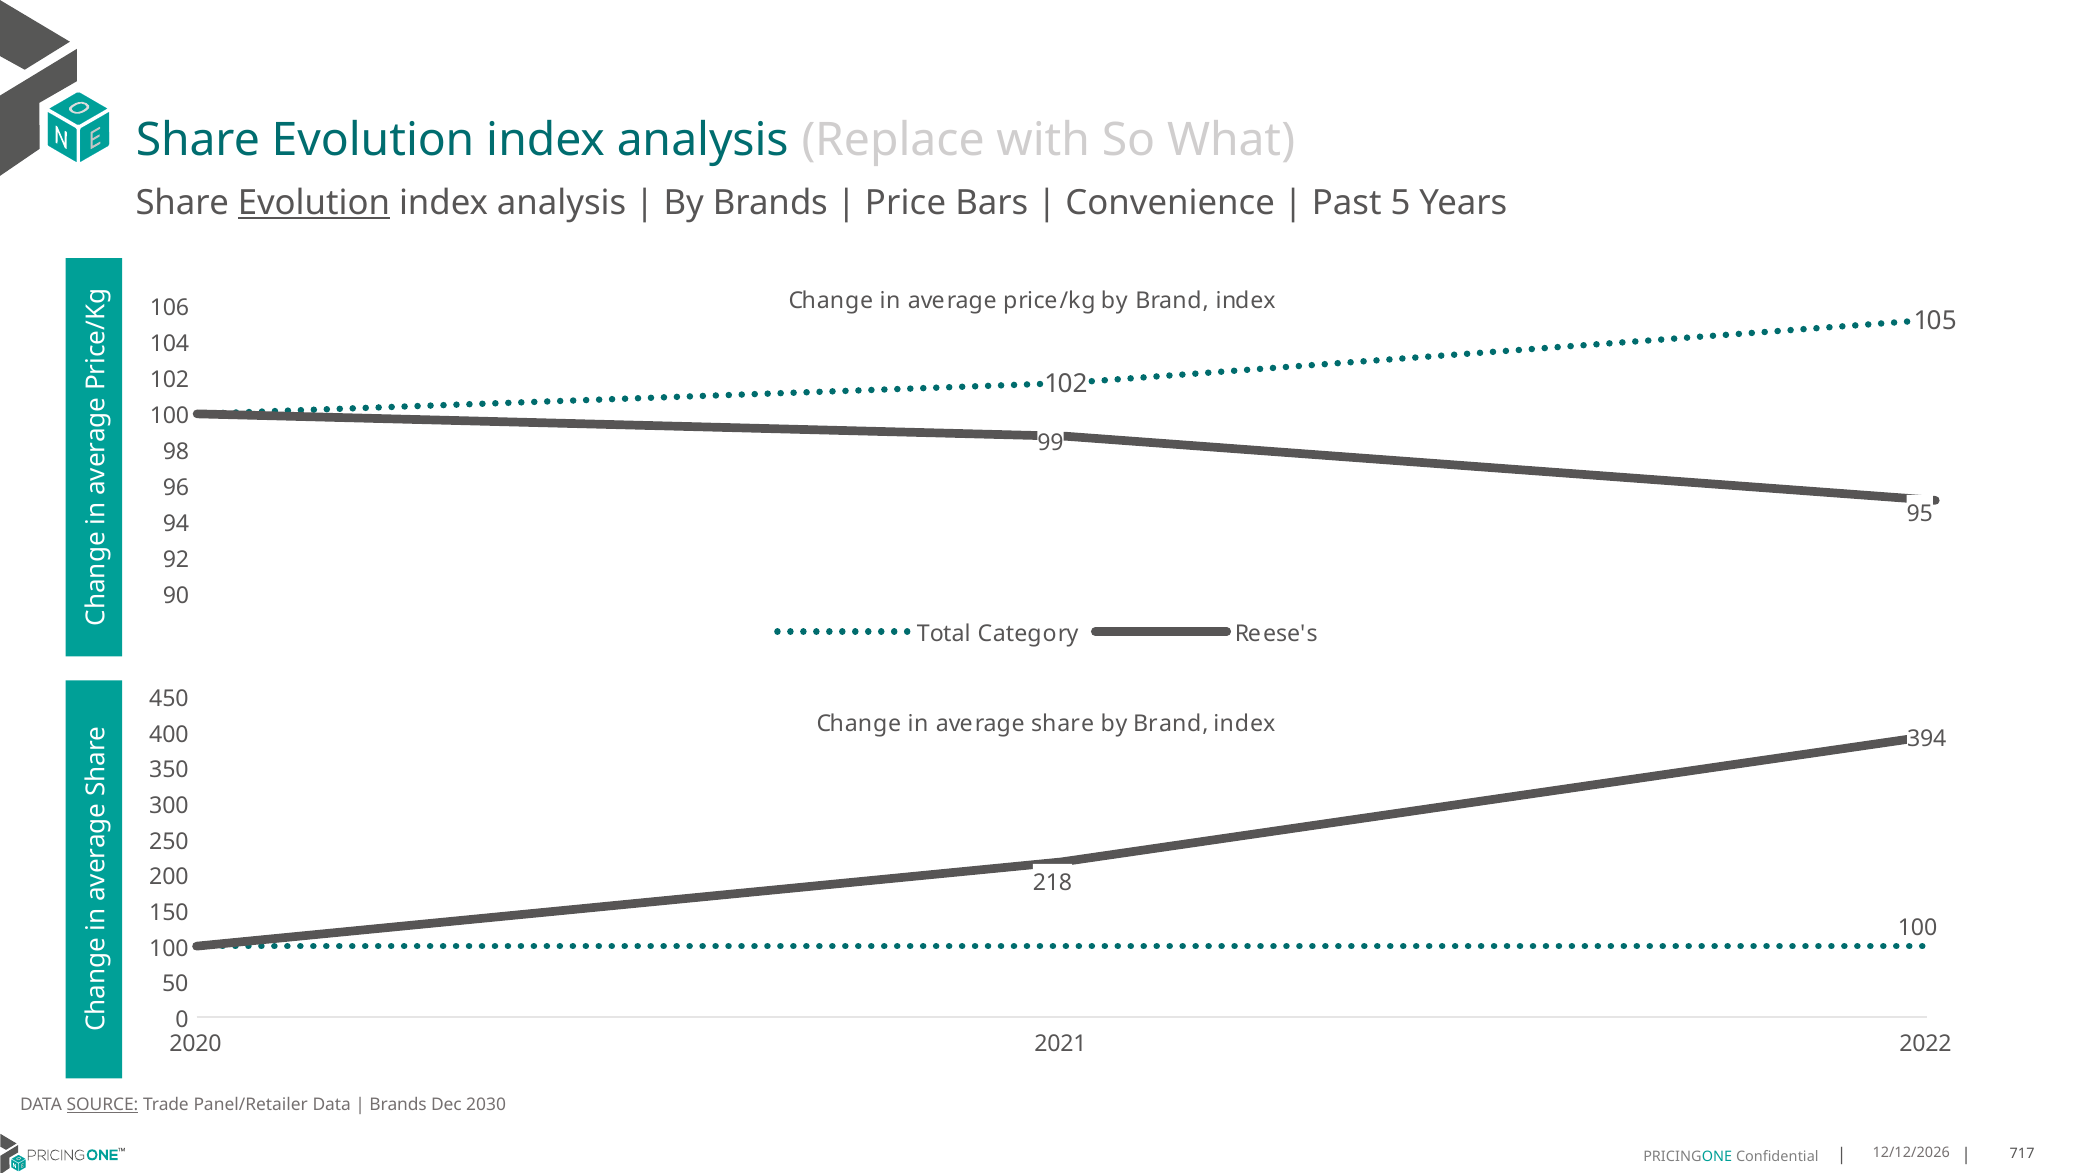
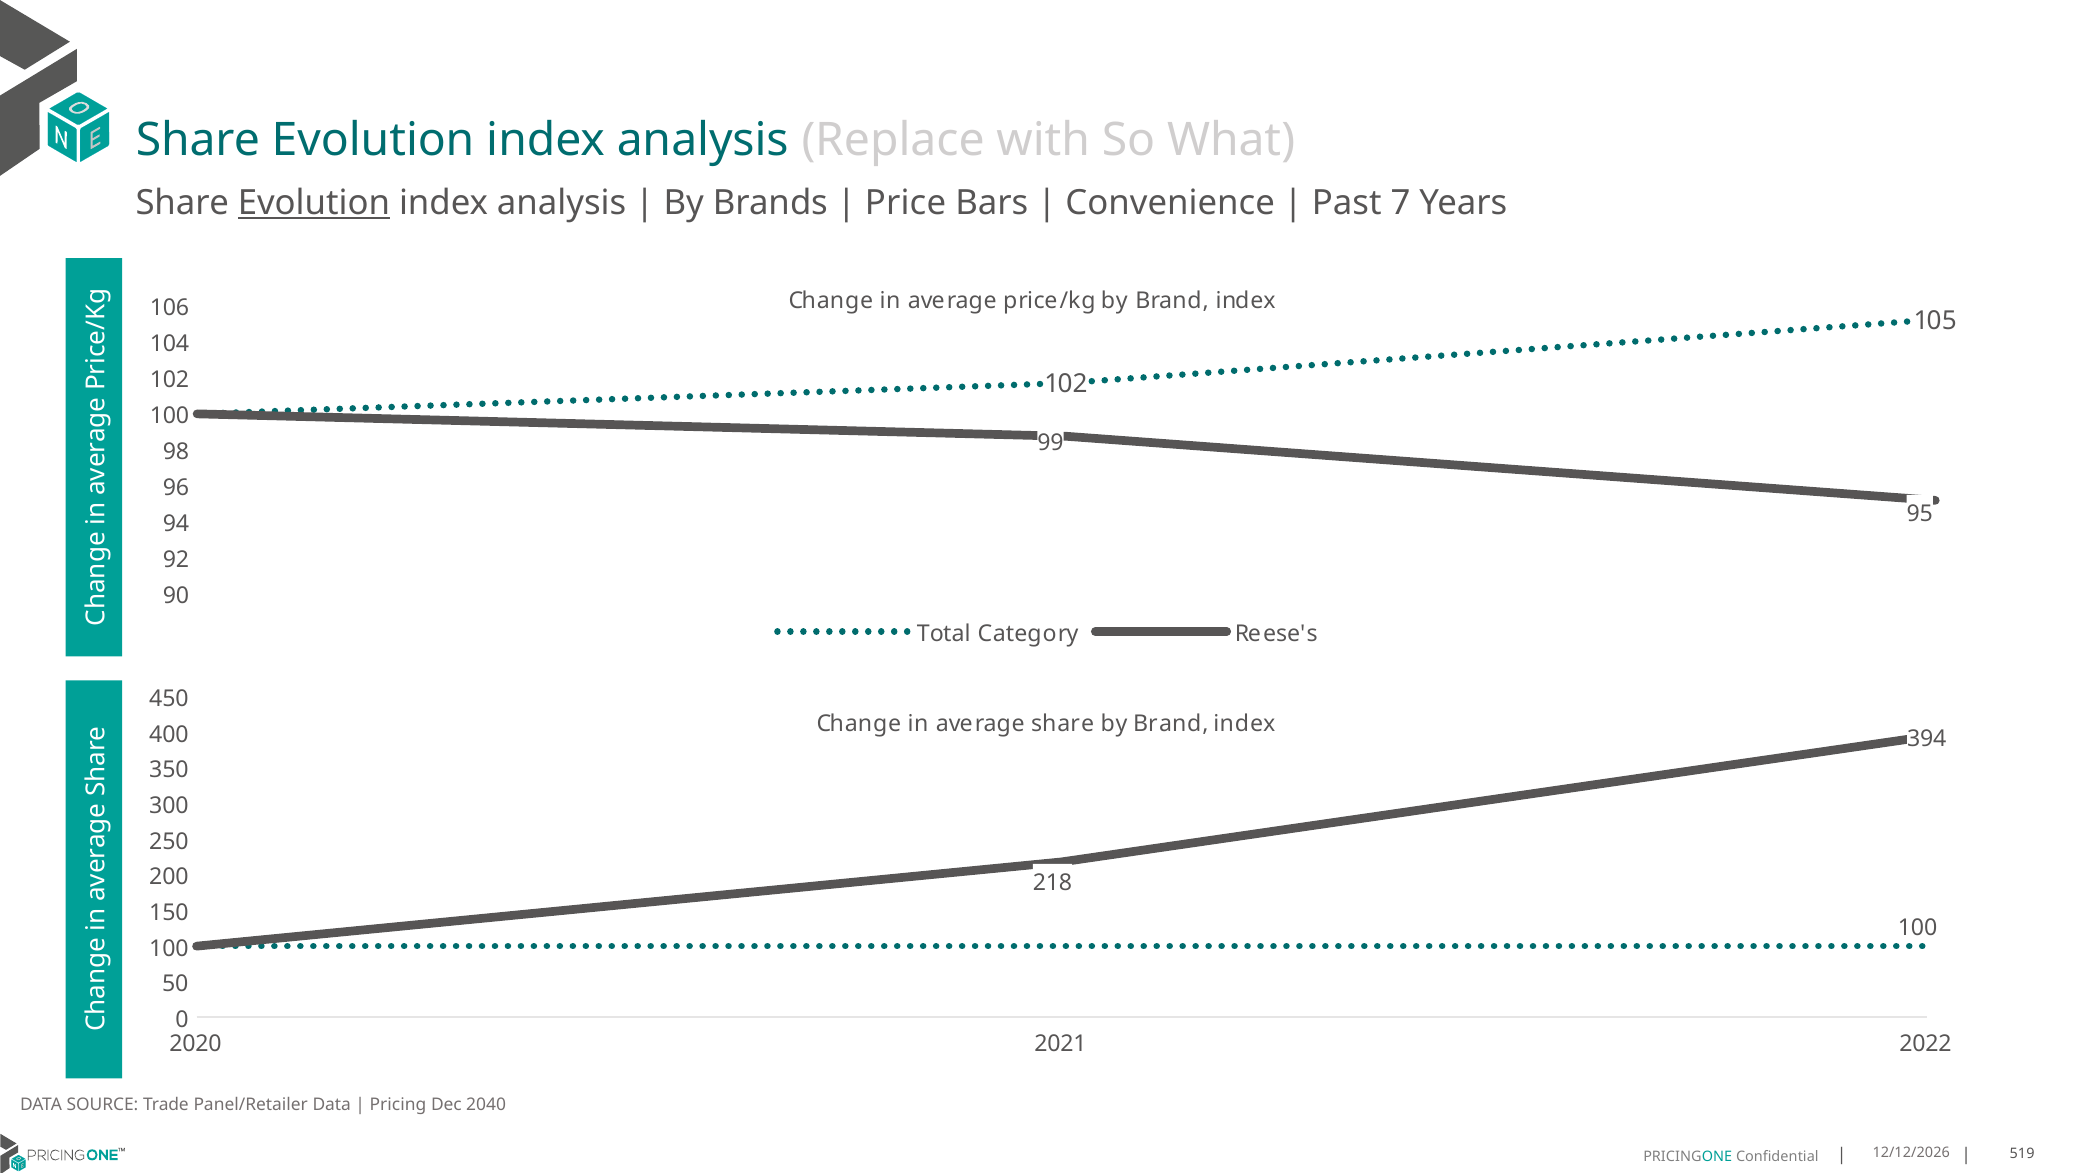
5: 5 -> 7 (1401, 203)
SOURCE underline: present -> none (102, 1105)
Brands: Brands -> Pricing (398, 1105)
2030: 2030 -> 2040 (486, 1105)
717: 717 -> 519 (2022, 1154)
